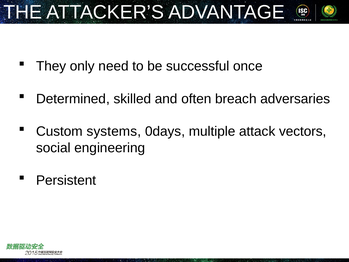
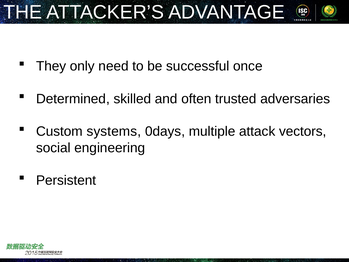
breach: breach -> trusted (236, 99)
